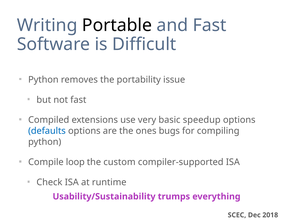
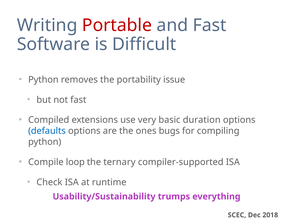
Portable colour: black -> red (117, 25)
speedup: speedup -> duration (202, 120)
custom: custom -> ternary (119, 162)
